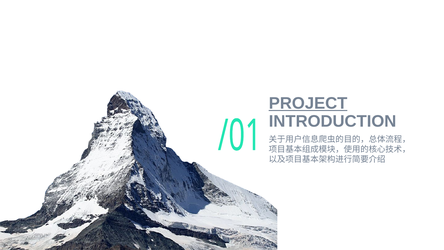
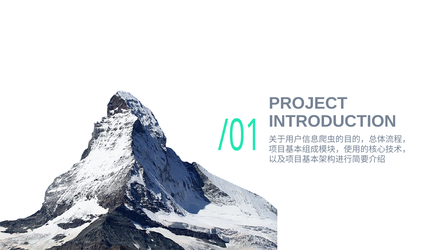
PROJECT underline: present -> none (308, 103)
